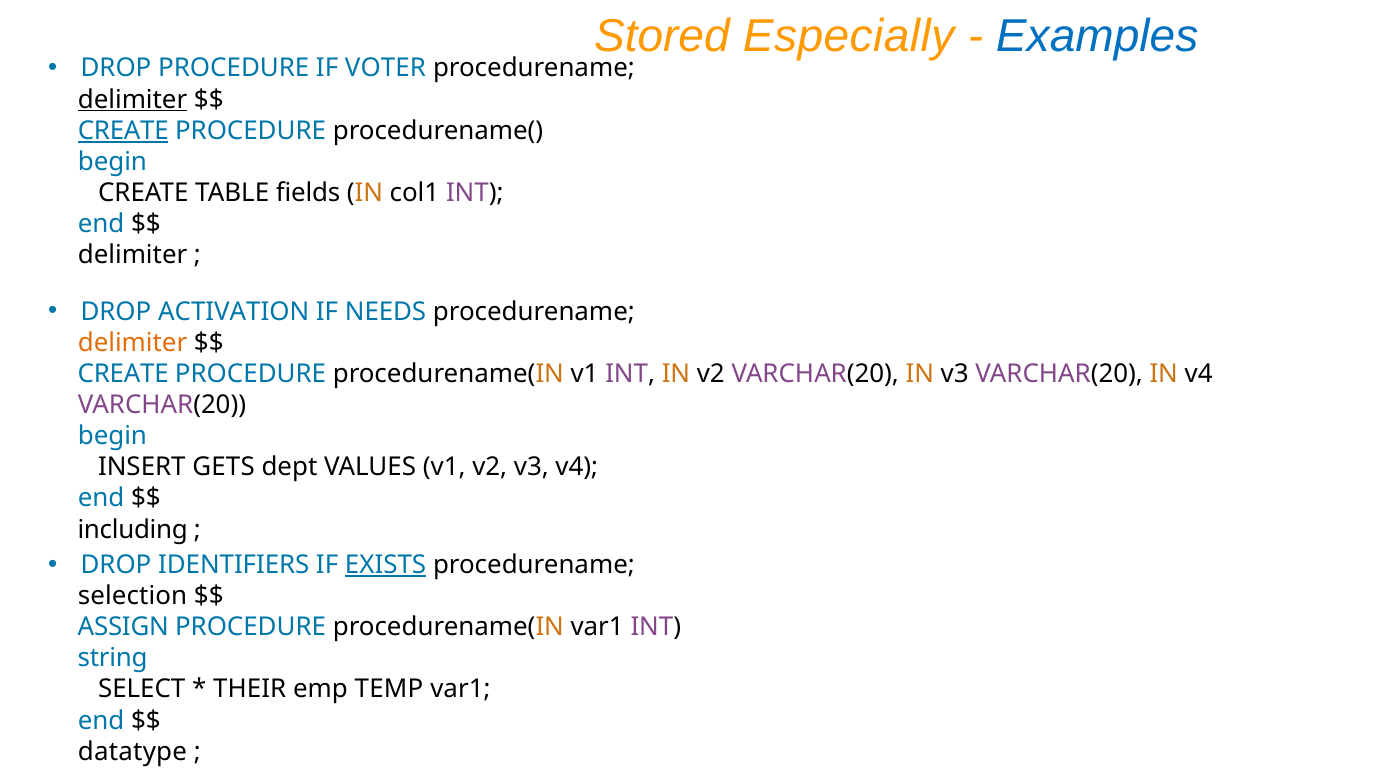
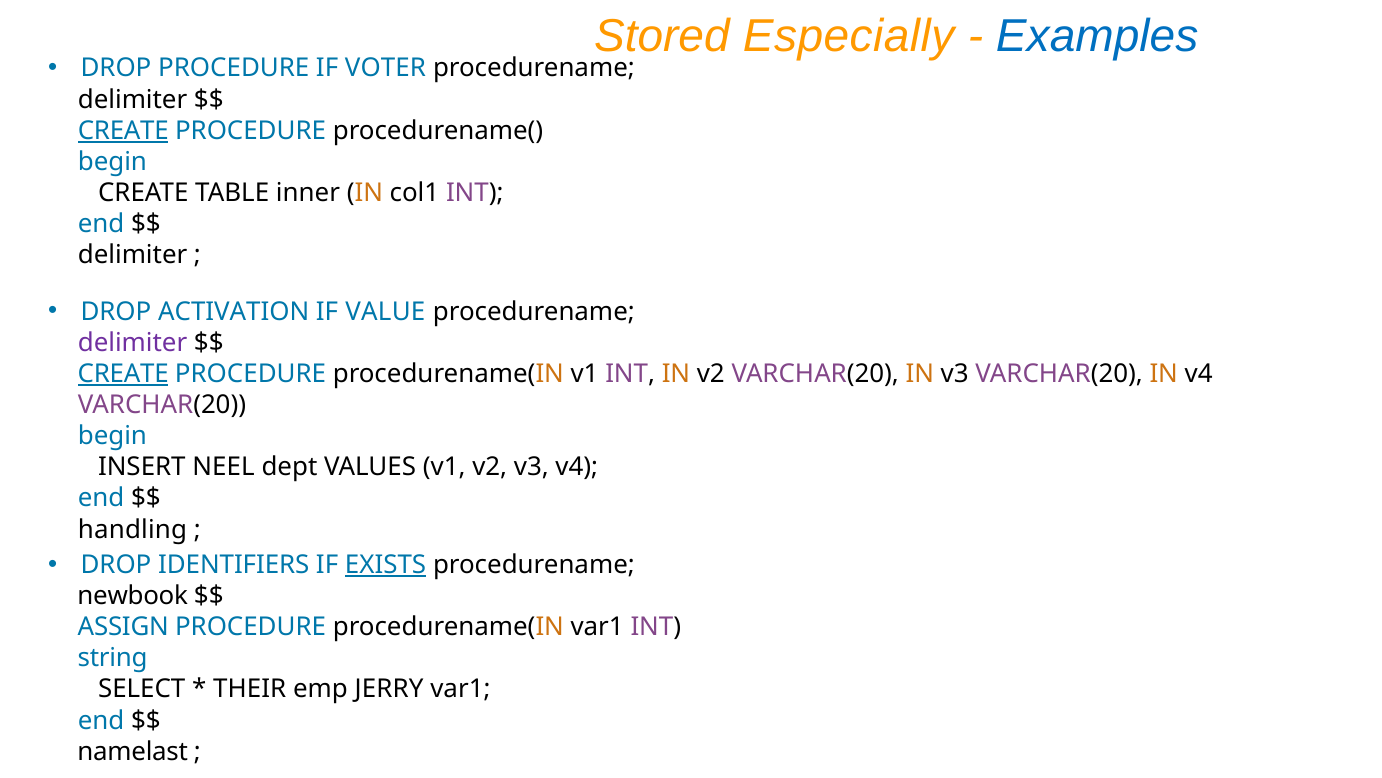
delimiter underline: present -> none (133, 99)
fields: fields -> inner (308, 193)
NEEDS: NEEDS -> VALUE (385, 311)
delimiter colour: orange -> purple (133, 343)
CREATE underline: none -> present (123, 374)
GETS: GETS -> NEEL (224, 467)
including: including -> handling (132, 529)
selection: selection -> newbook (133, 596)
TEMP: TEMP -> JERRY (389, 689)
datatype: datatype -> namelast (133, 751)
